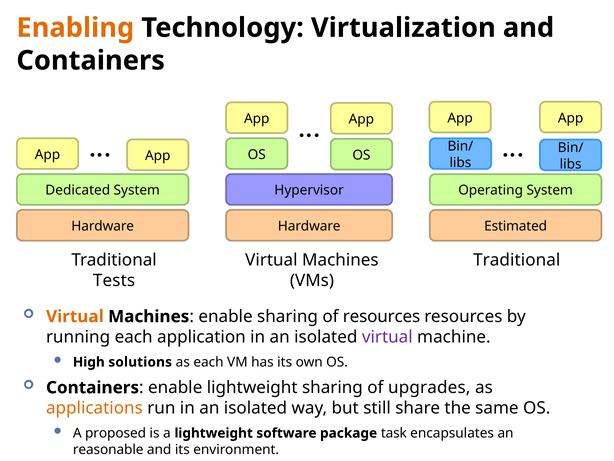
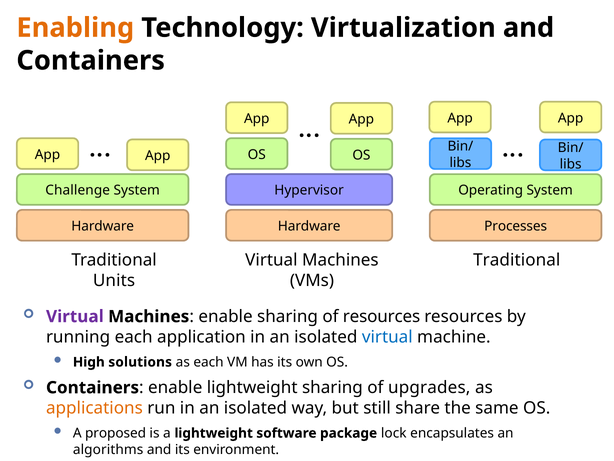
Dedicated: Dedicated -> Challenge (78, 190)
Estimated: Estimated -> Processes (516, 226)
Tests: Tests -> Units (114, 280)
Virtual colour: orange -> purple (75, 316)
virtual colour: purple -> blue (387, 337)
task: task -> lock (394, 433)
reasonable: reasonable -> algorithms (108, 449)
